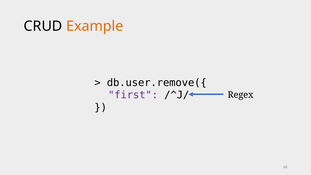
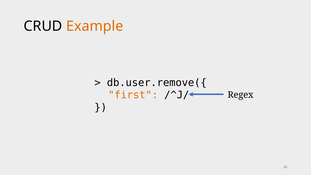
first colour: purple -> orange (133, 95)
